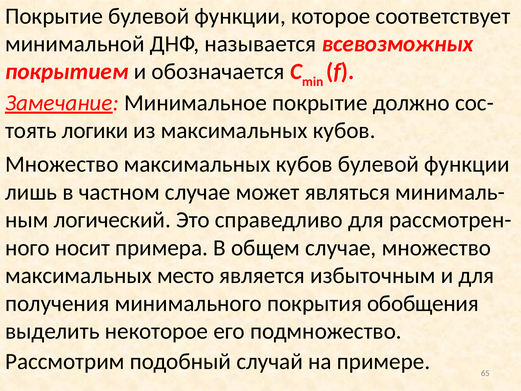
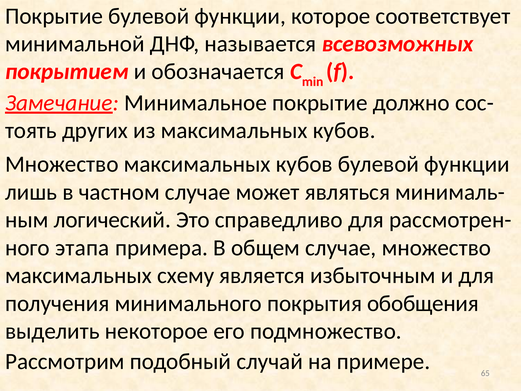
логики: логики -> других (95, 130)
носит: носит -> этапа (82, 248)
место: место -> схему (186, 275)
